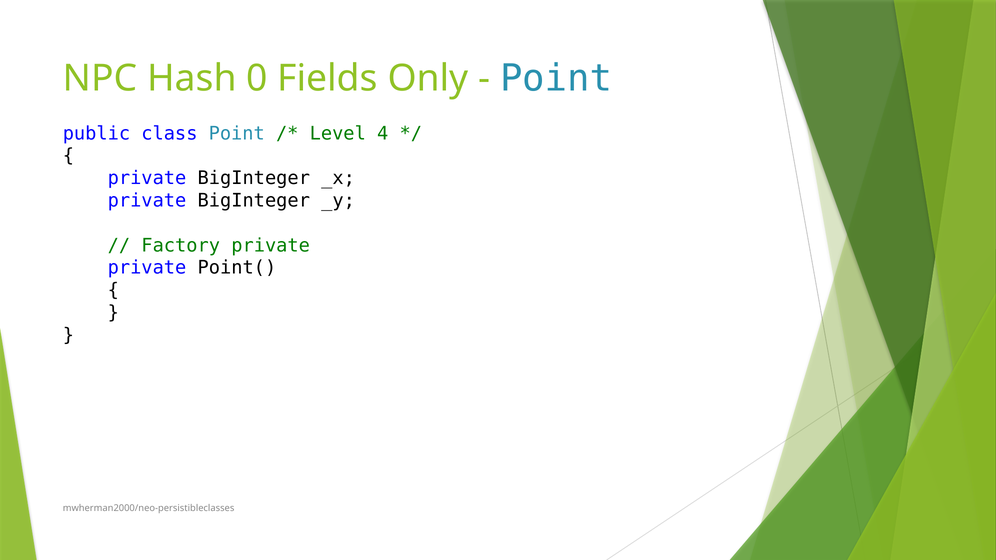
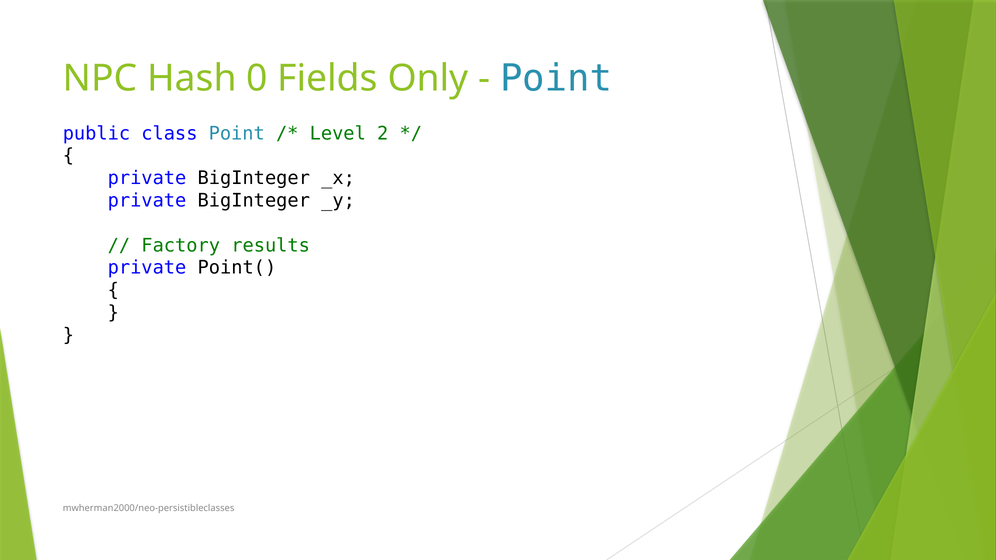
4: 4 -> 2 (383, 133)
Factory private: private -> results (271, 245)
